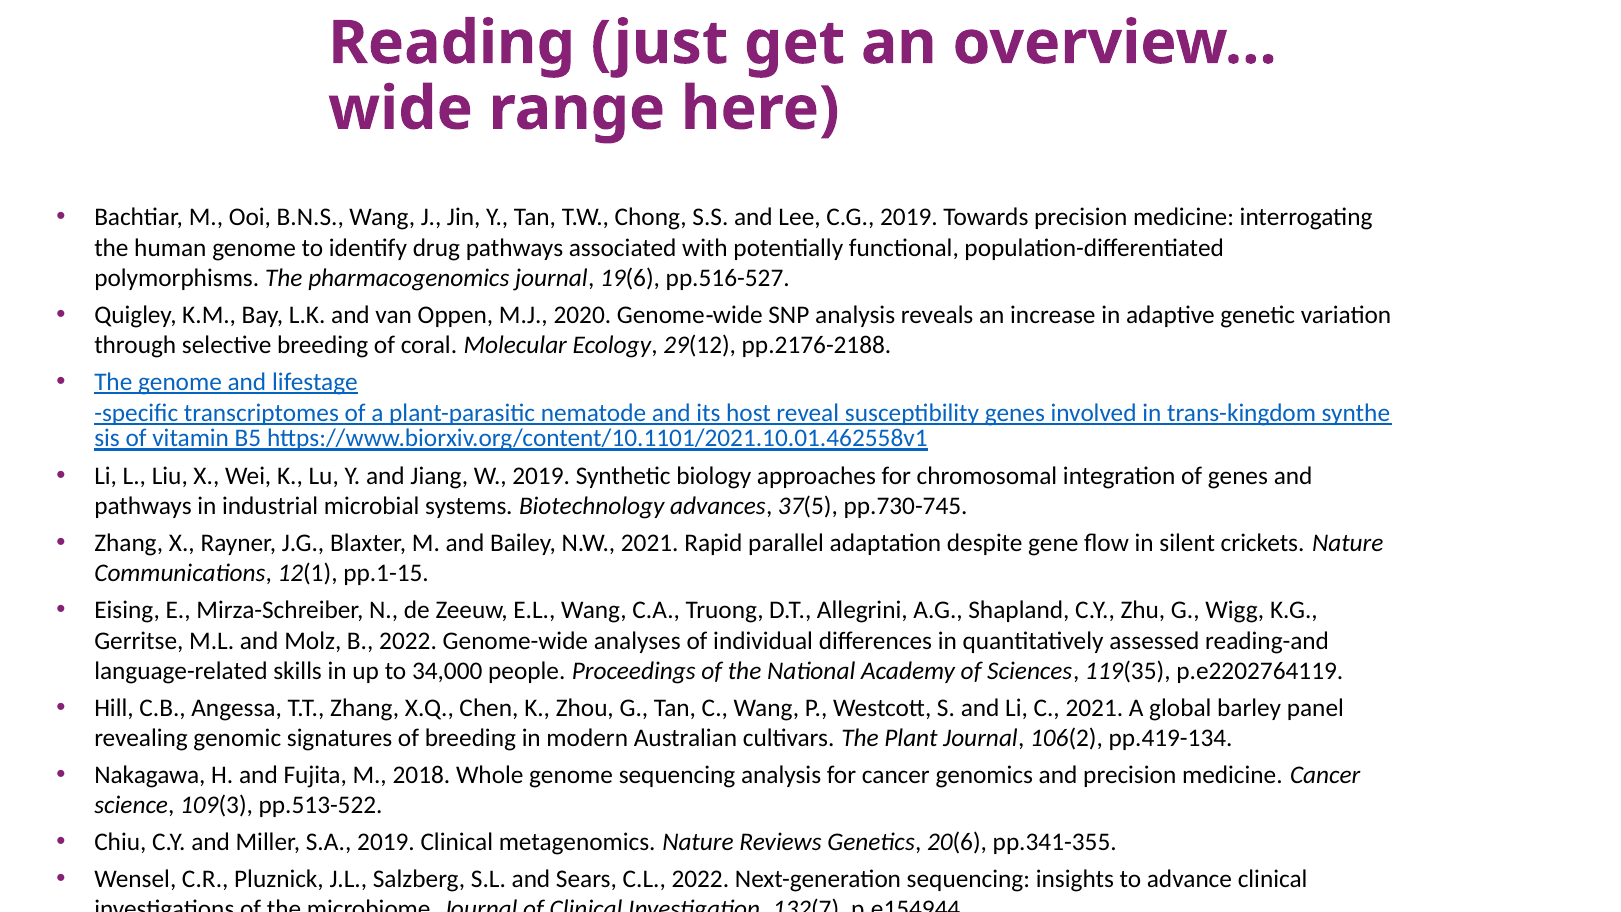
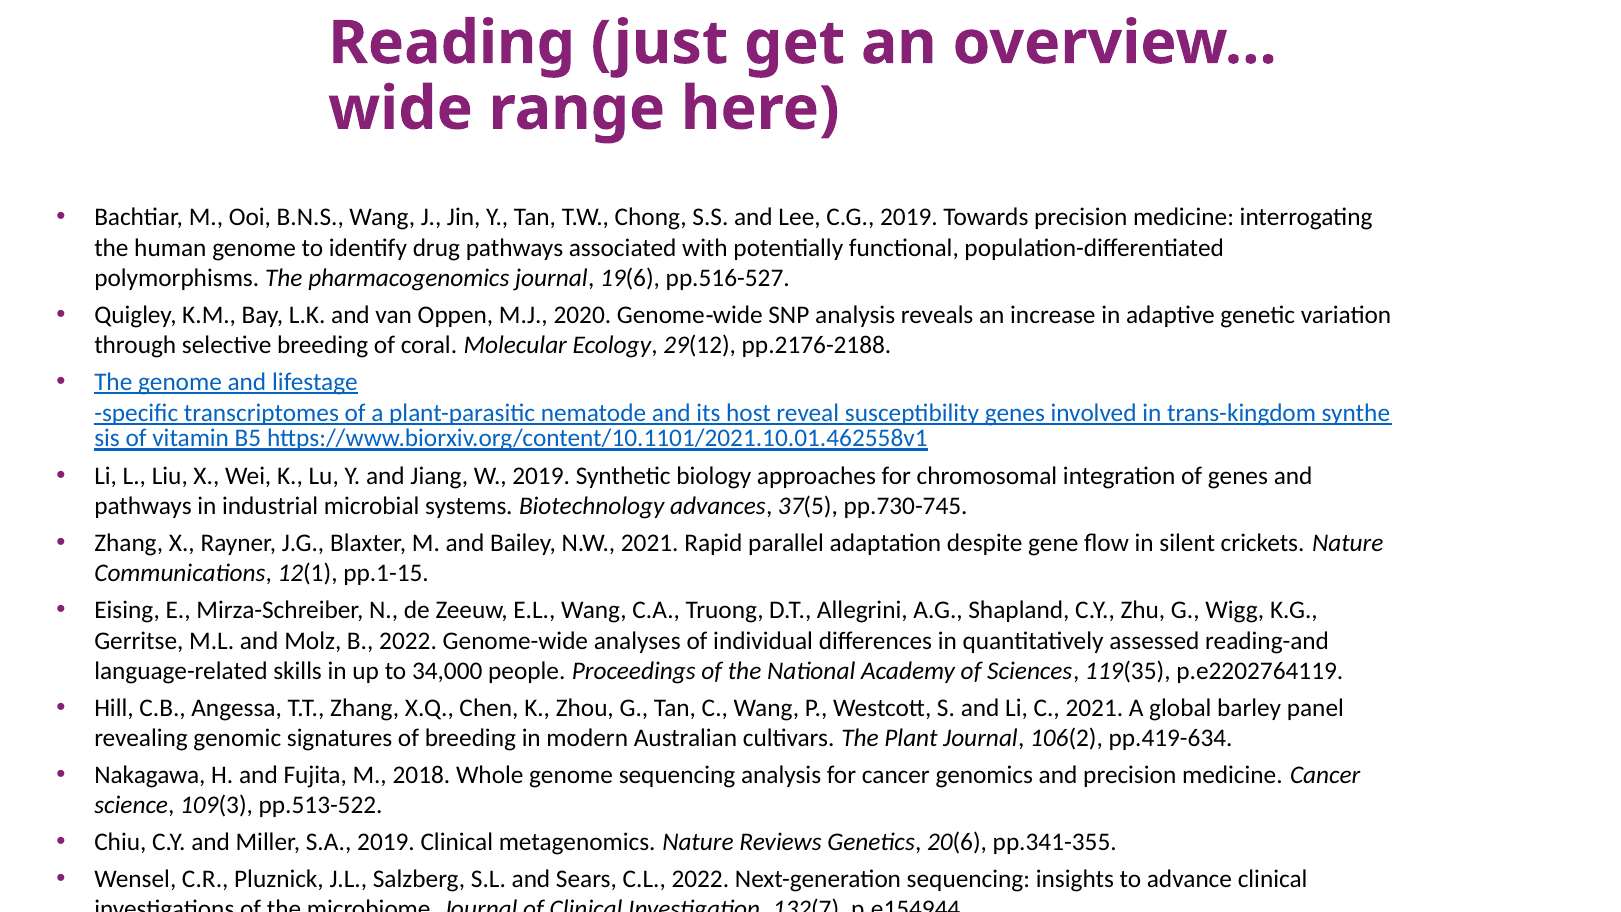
pp.419-134: pp.419-134 -> pp.419-634 (1171, 738)
